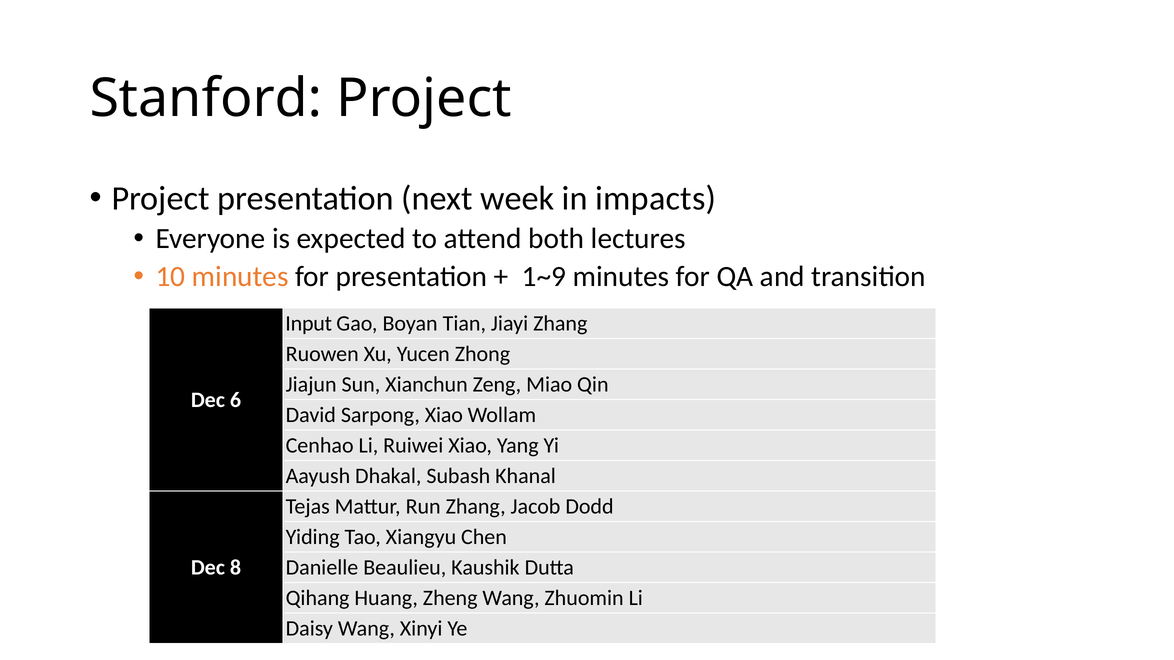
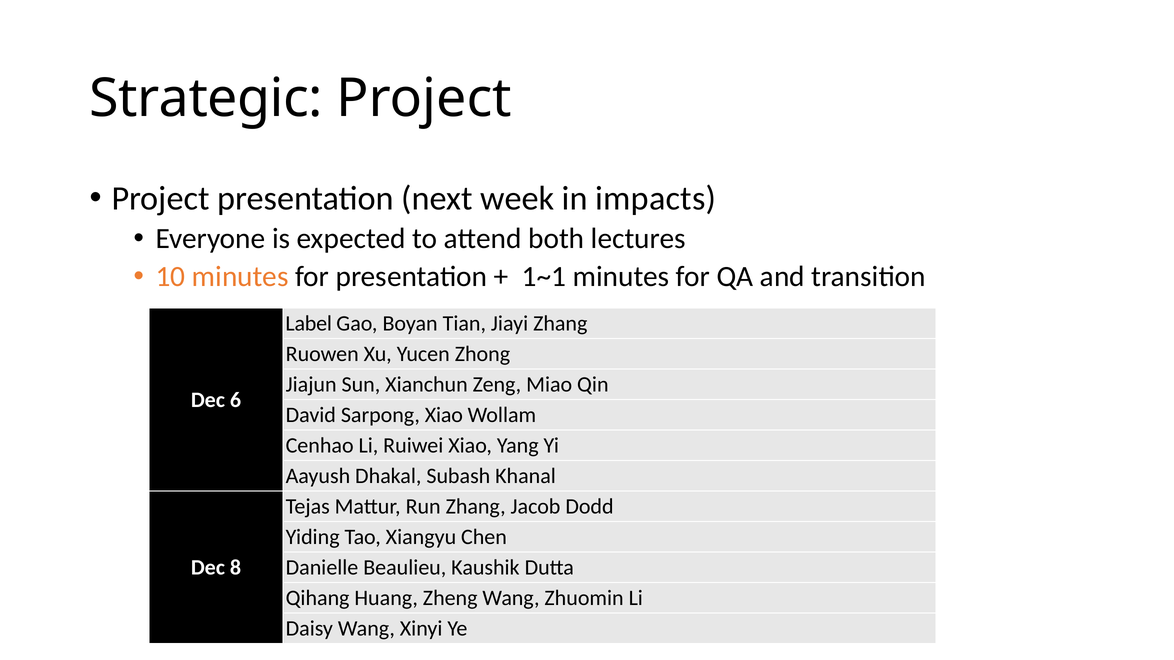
Stanford: Stanford -> Strategic (206, 99)
1~9: 1~9 -> 1~1 (544, 277)
Input: Input -> Label (309, 324)
